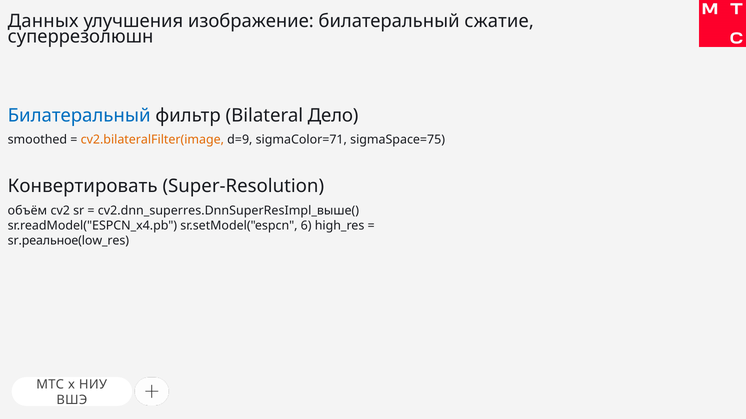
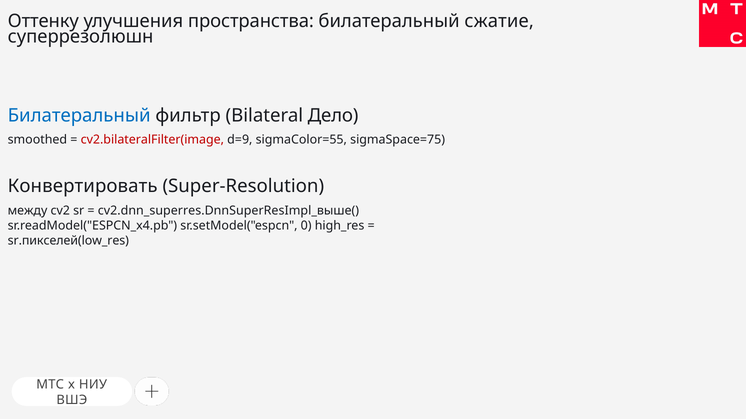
Данных: Данных -> Оттенку (43, 21)
изображение: изображение -> пространства (251, 21)
cv2.bilateralFilter(image colour: orange -> red (152, 140)
sigmaColor=71: sigmaColor=71 -> sigmaColor=55 (301, 140)
объём: объём -> между (28, 211)
6: 6 -> 0 (306, 226)
sr.реальное(low_res: sr.реальное(low_res -> sr.пикселей(low_res (68, 241)
